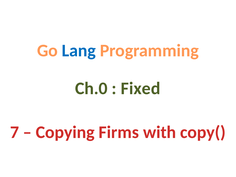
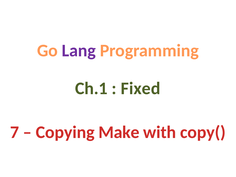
Lang colour: blue -> purple (79, 50)
Ch.0: Ch.0 -> Ch.1 (91, 88)
Firms: Firms -> Make (119, 132)
